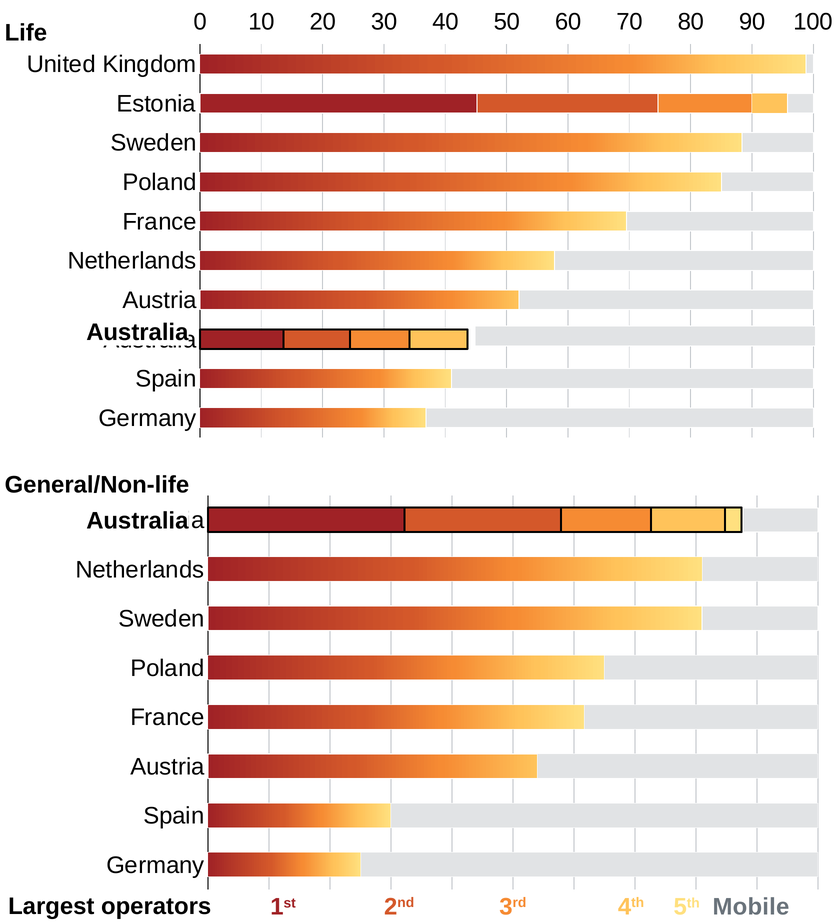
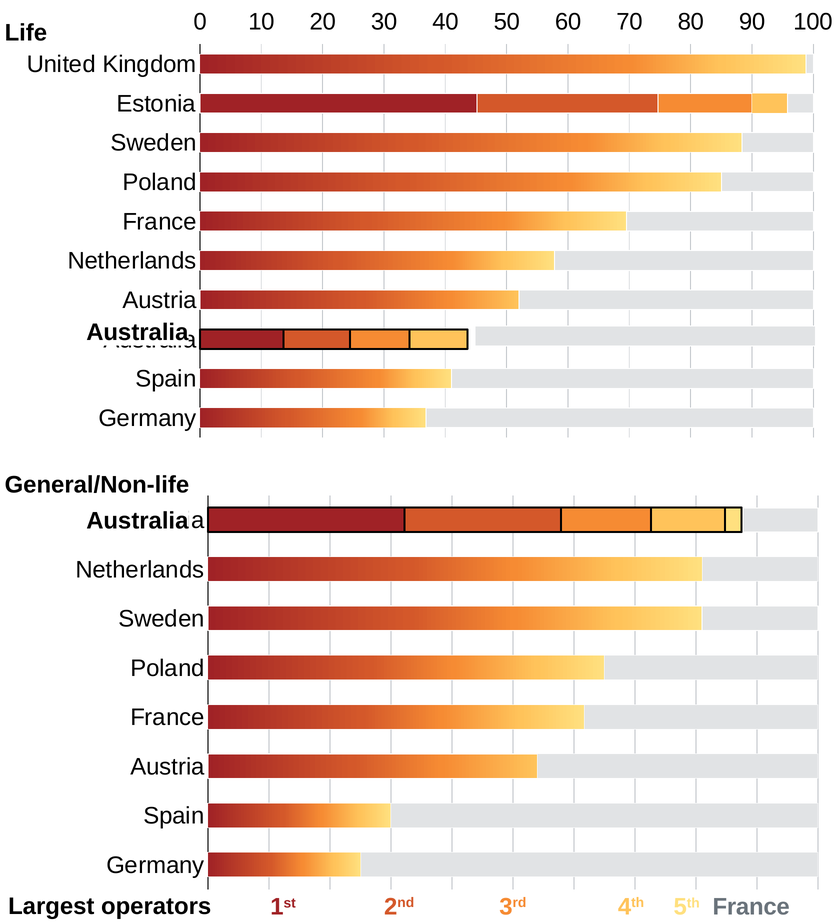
4th Mobile: Mobile -> France (751, 907)
